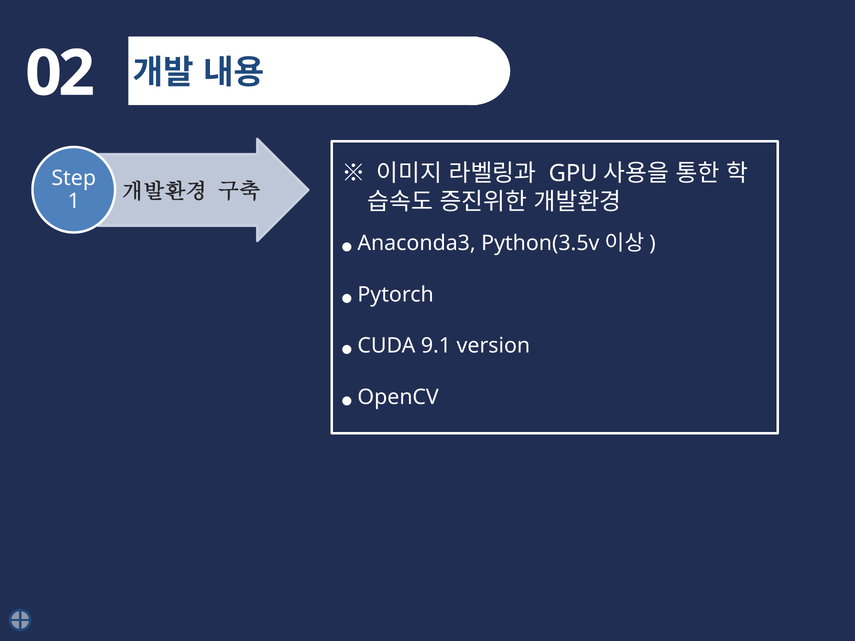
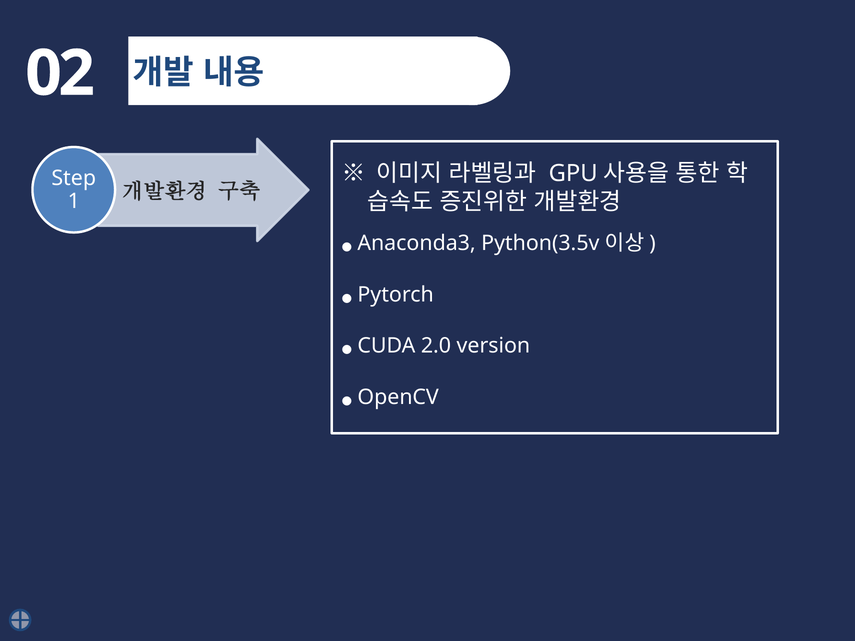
9.1: 9.1 -> 2.0 (436, 346)
